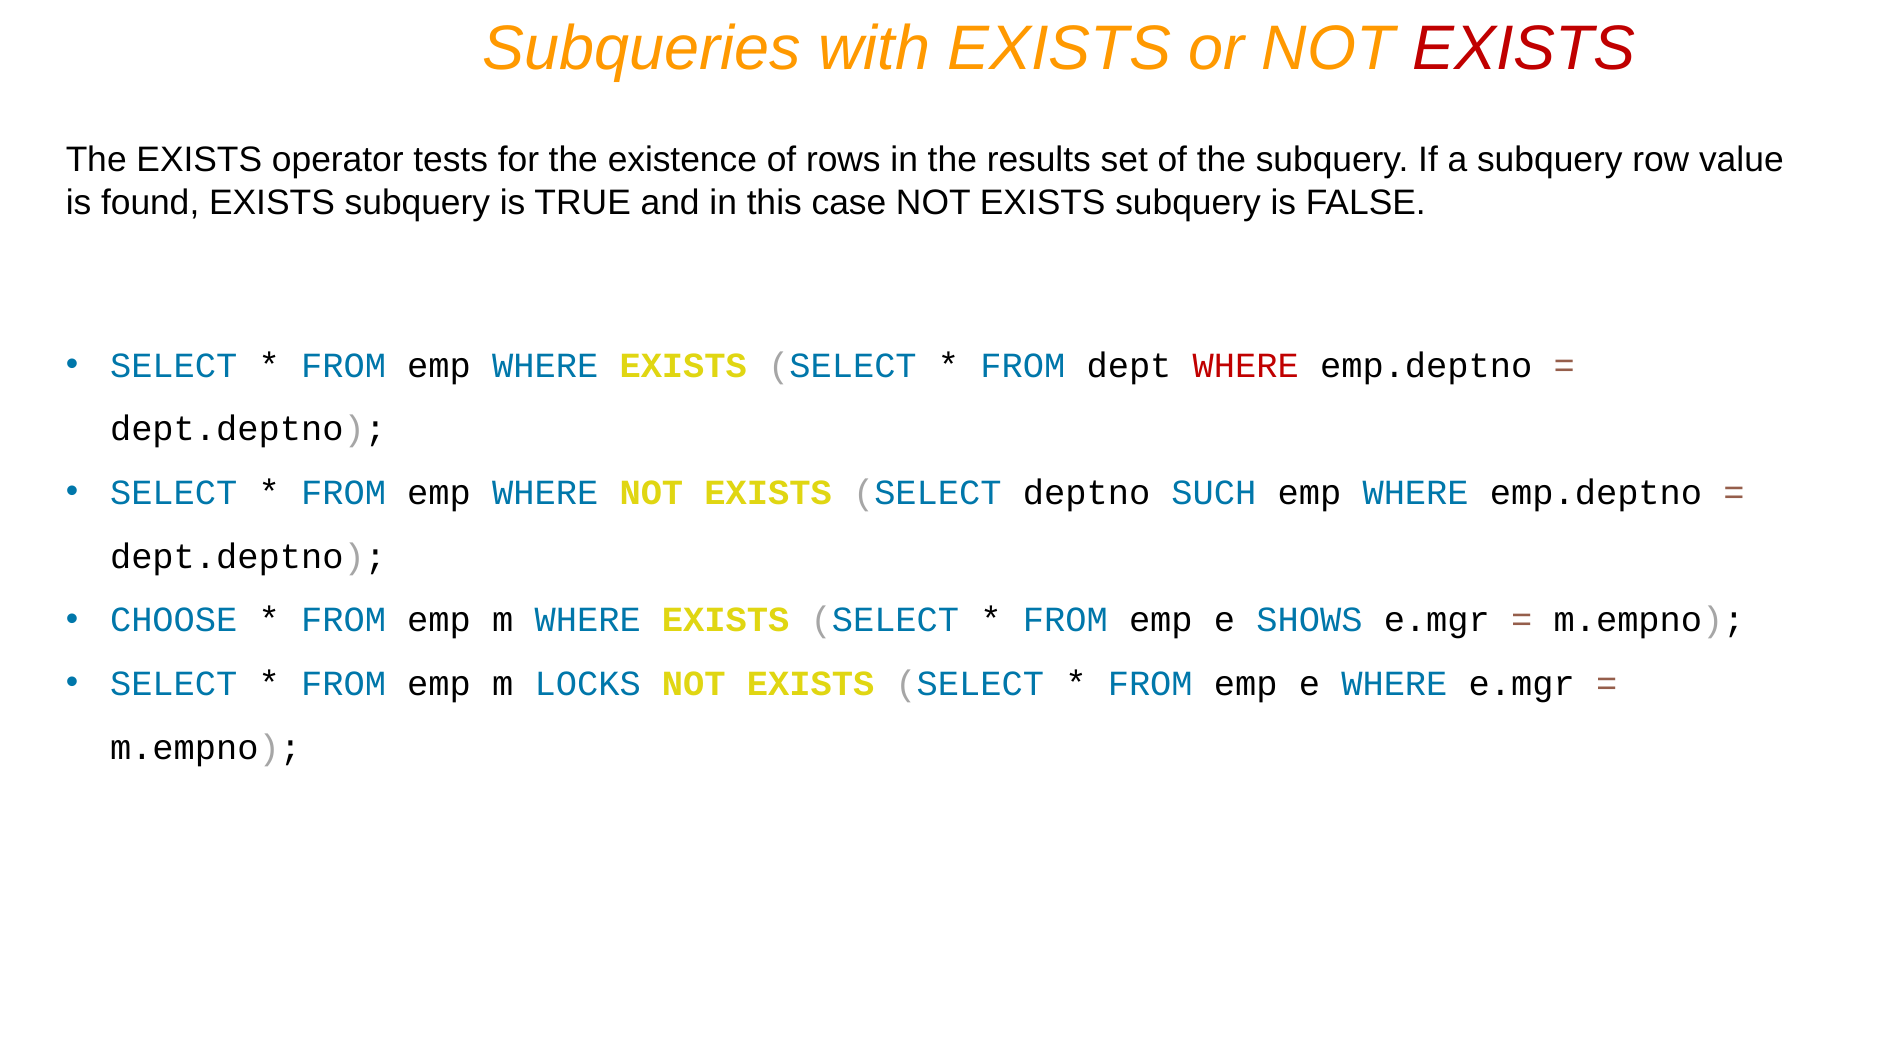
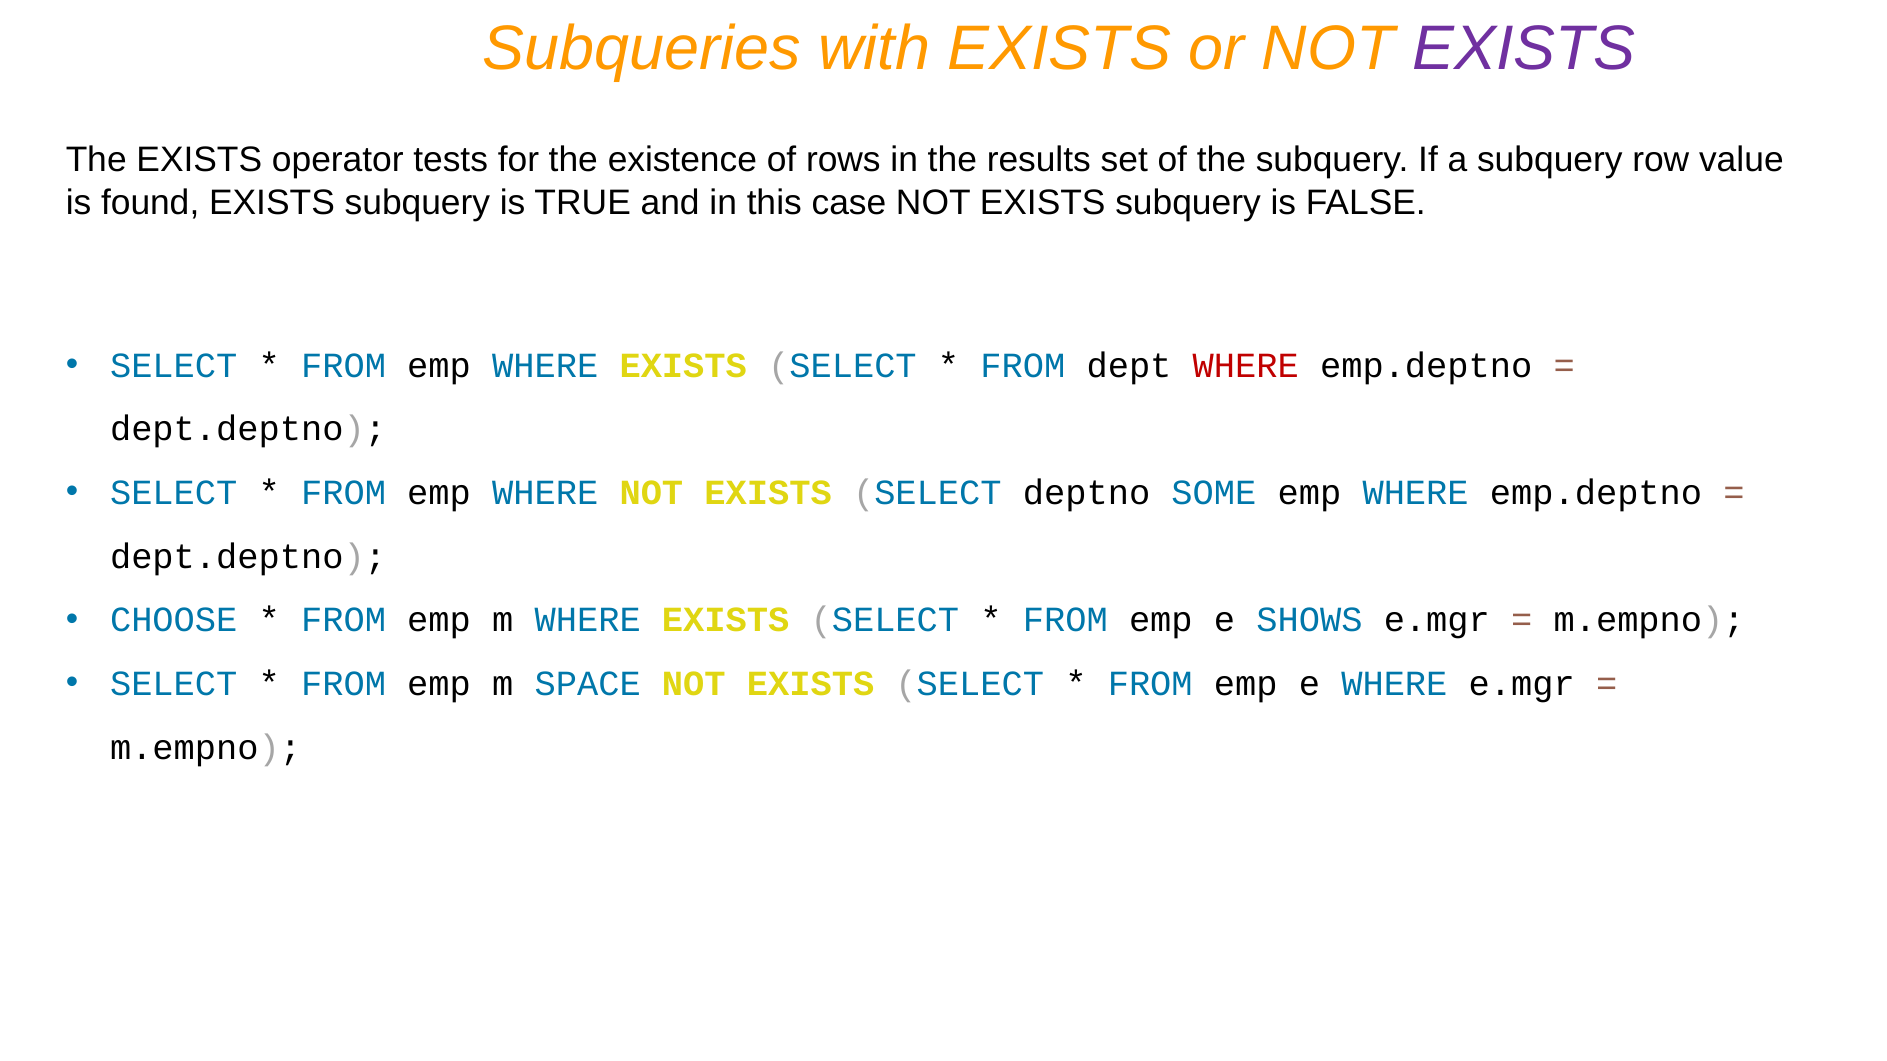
EXISTS colour: red -> purple (1524, 49)
SUCH: SUCH -> SOME (1214, 493)
LOCKS: LOCKS -> SPACE (588, 684)
